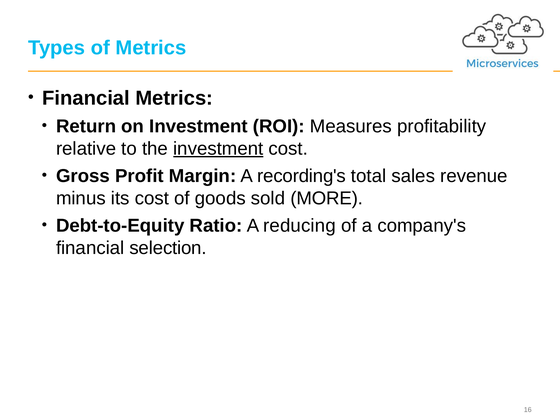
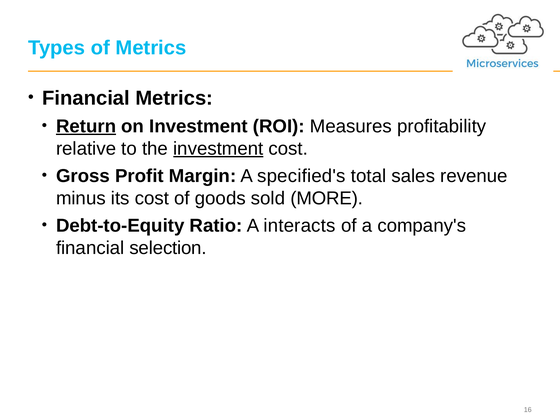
Return underline: none -> present (86, 126)
recording's: recording's -> specified's (301, 176)
reducing: reducing -> interacts (300, 226)
